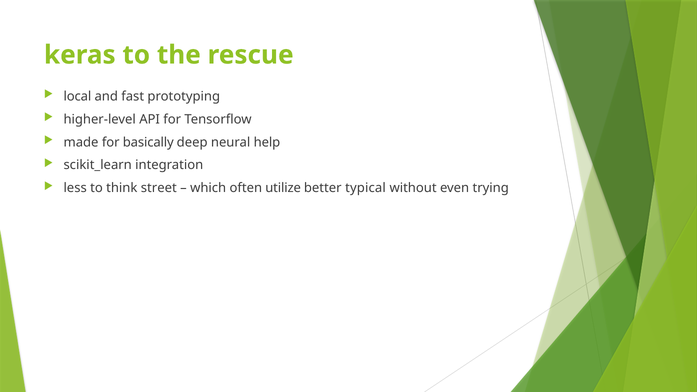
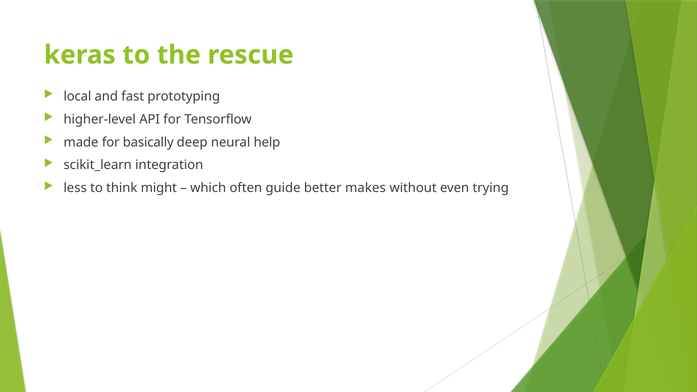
street: street -> might (159, 188)
utilize: utilize -> guide (283, 188)
typical: typical -> makes (365, 188)
